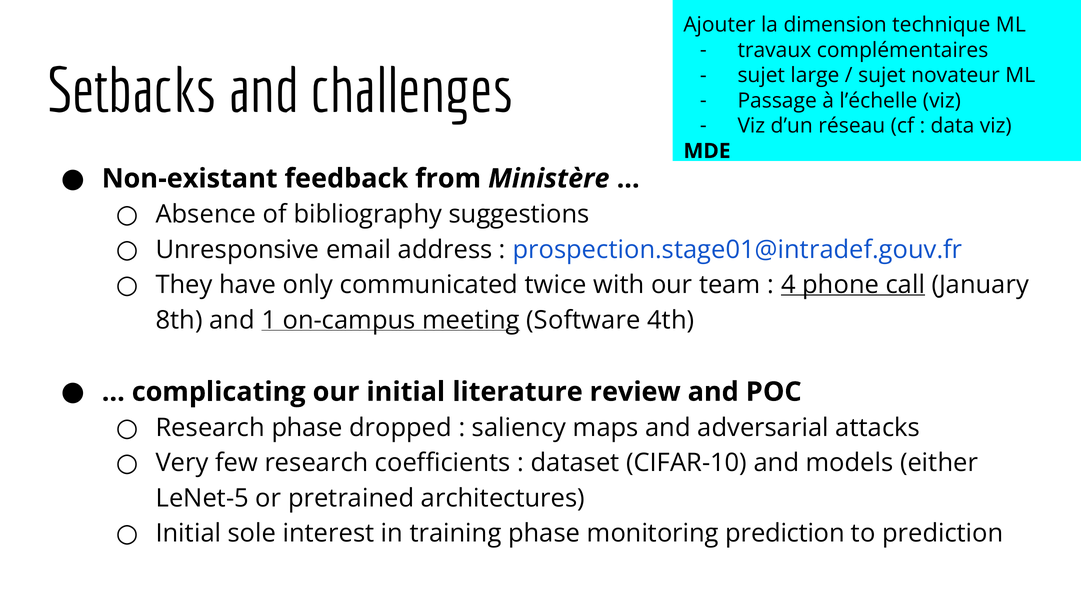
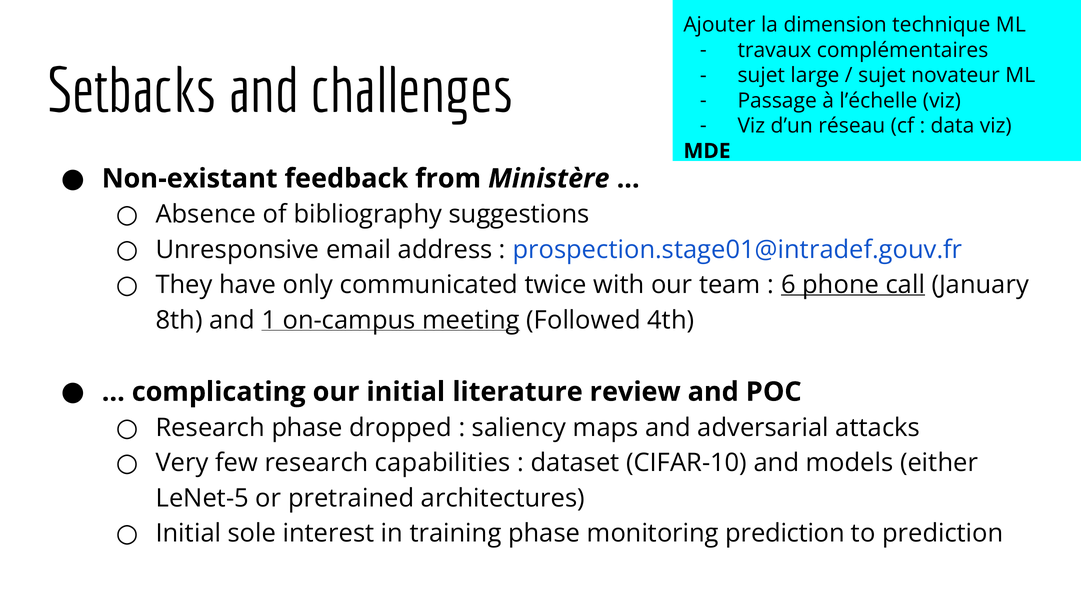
4: 4 -> 6 (788, 285)
Software: Software -> Followed (583, 320)
coefficients: coefficients -> capabilities (443, 463)
